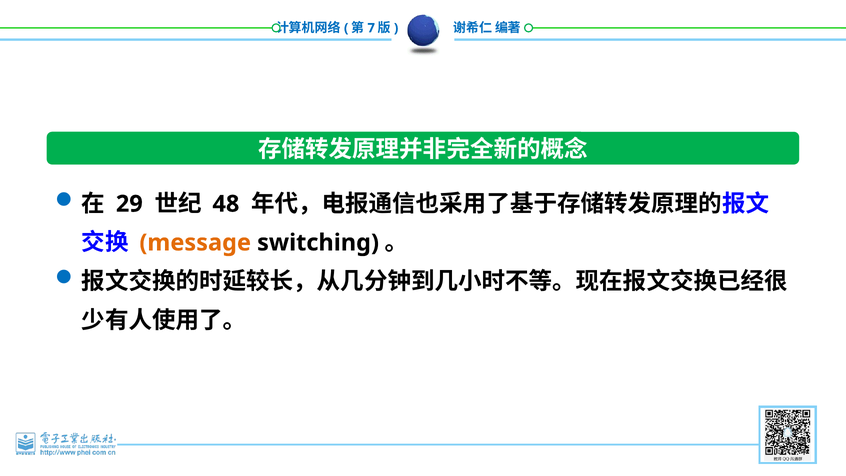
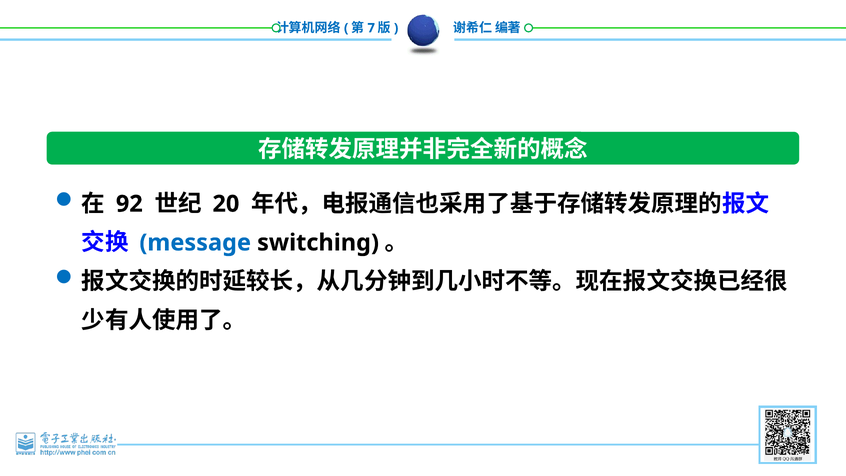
29: 29 -> 92 (129, 204)
48: 48 -> 20 (226, 204)
message colour: orange -> blue (195, 243)
